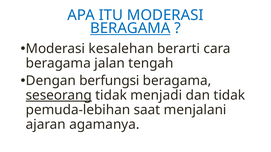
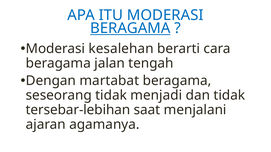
berfungsi: berfungsi -> martabat (109, 81)
seseorang underline: present -> none (59, 96)
pemuda-lebihan: pemuda-lebihan -> tersebar-lebihan (78, 110)
